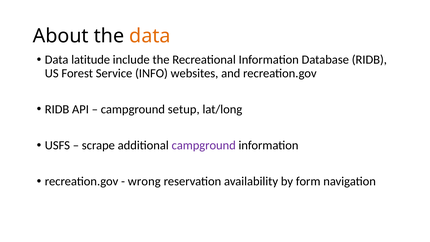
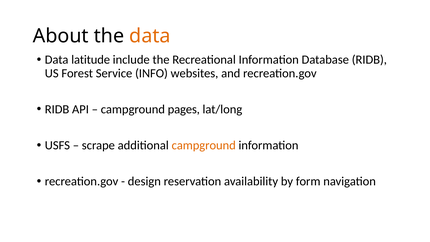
setup: setup -> pages (184, 109)
campground colour: purple -> orange (204, 145)
wrong: wrong -> design (144, 181)
